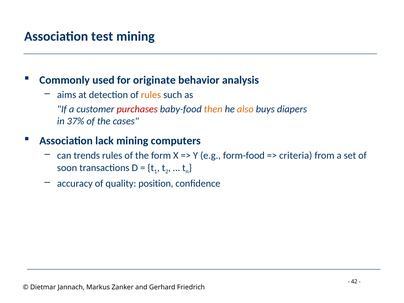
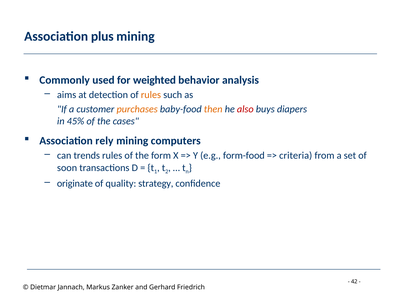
test: test -> plus (102, 36)
originate: originate -> weighted (154, 80)
purchases colour: red -> orange (137, 109)
also colour: orange -> red (245, 109)
37%: 37% -> 45% (76, 121)
lack: lack -> rely (104, 141)
accuracy: accuracy -> originate (75, 183)
position: position -> strategy (156, 183)
